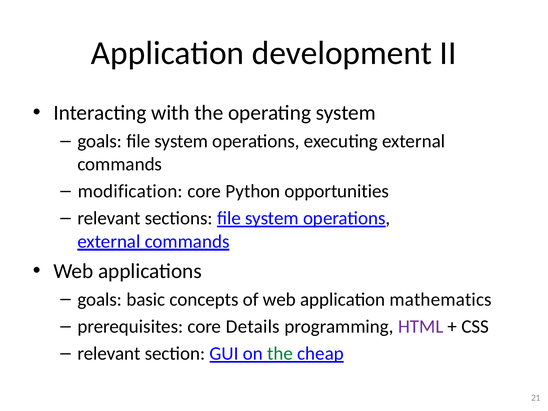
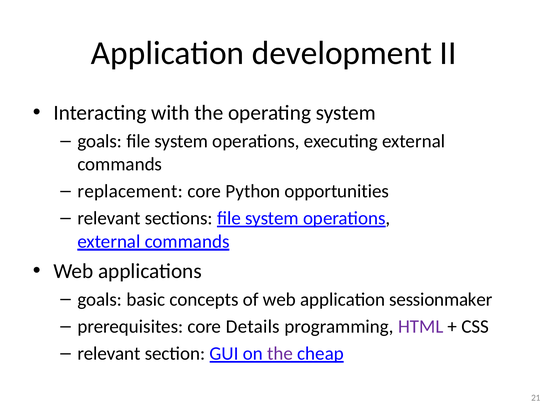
modification: modification -> replacement (130, 191)
mathematics: mathematics -> sessionmaker (441, 299)
the colour: green -> purple (280, 354)
